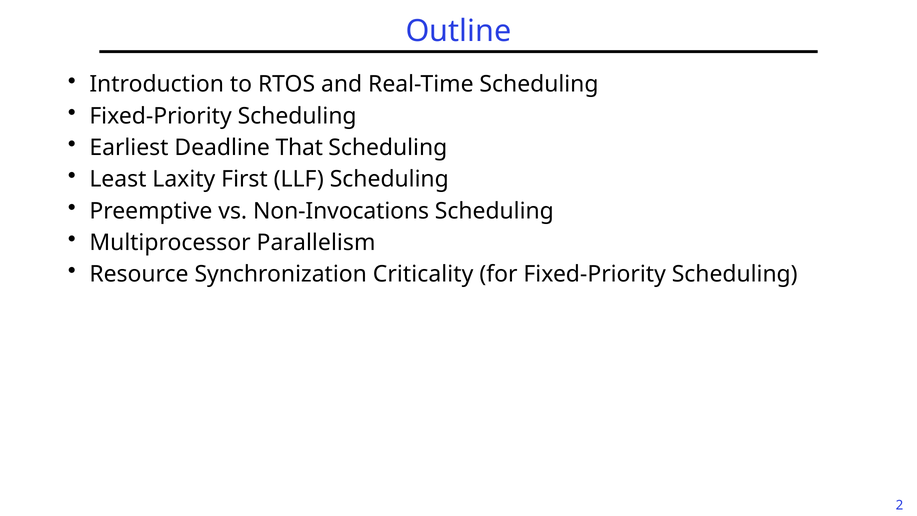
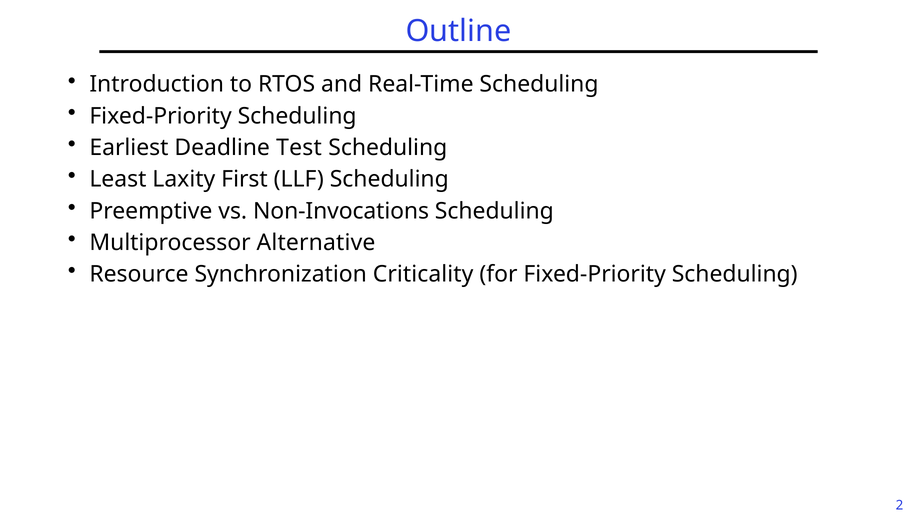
That: That -> Test (299, 148)
Parallelism: Parallelism -> Alternative (316, 242)
